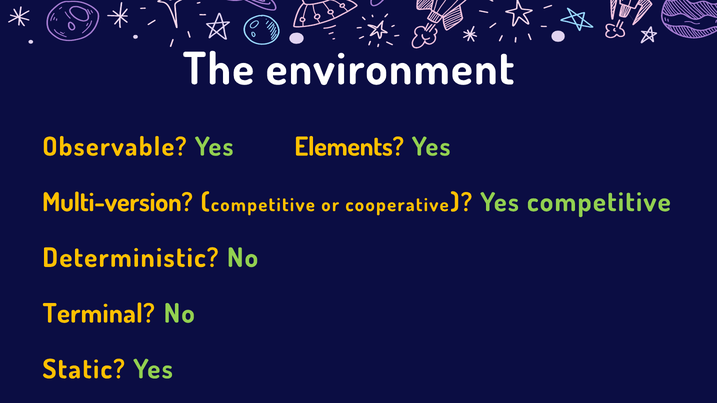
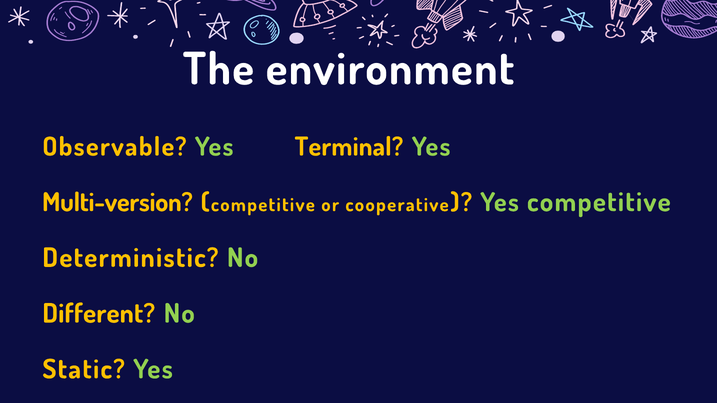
Elements: Elements -> Terminal (349, 147)
Terminal: Terminal -> Different (99, 314)
